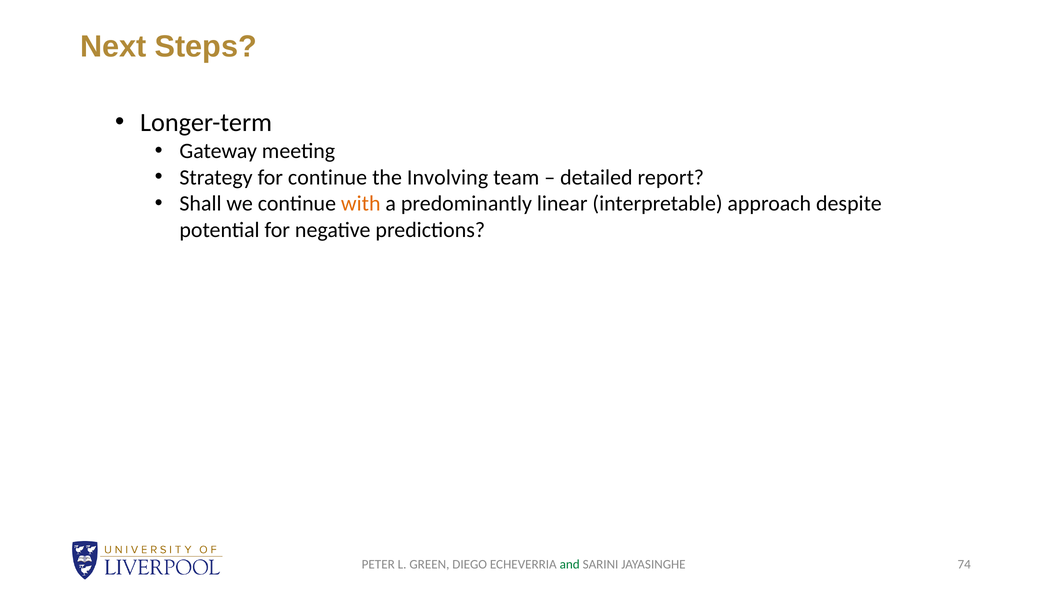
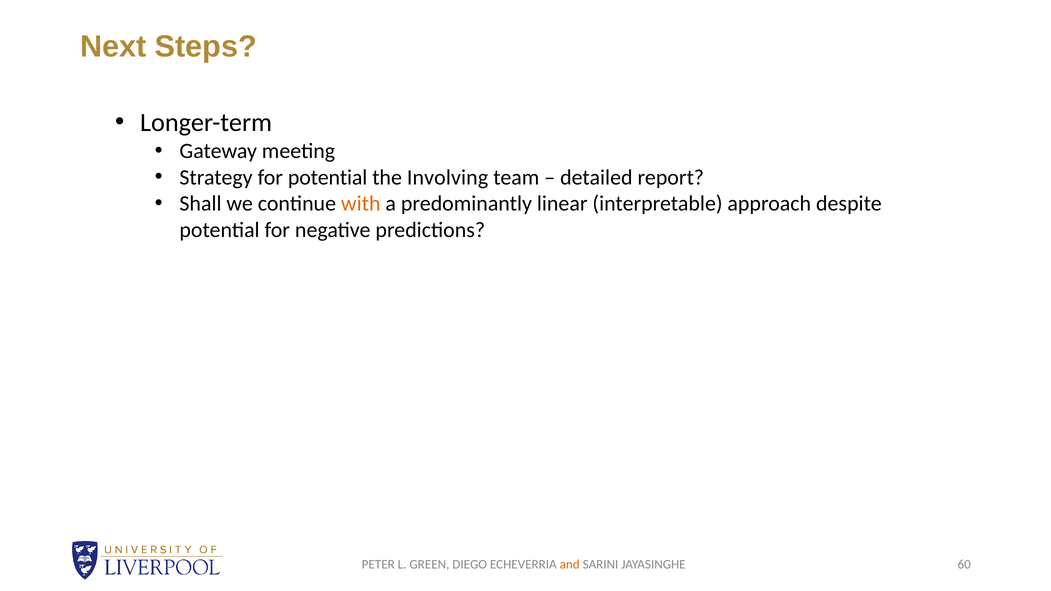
for continue: continue -> potential (328, 178)
and colour: green -> orange (570, 564)
74: 74 -> 60 (964, 564)
